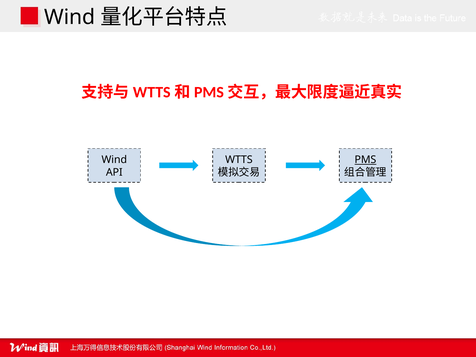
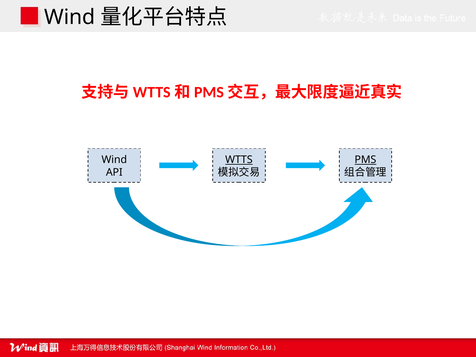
WTTS underline: none -> present (239, 160)
